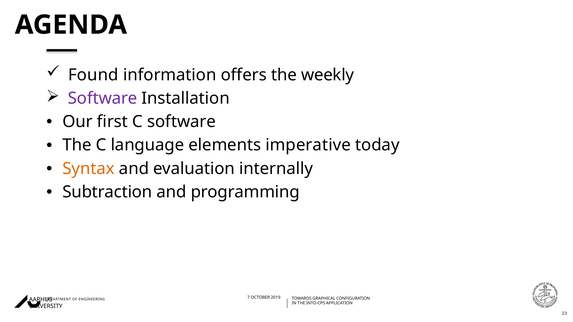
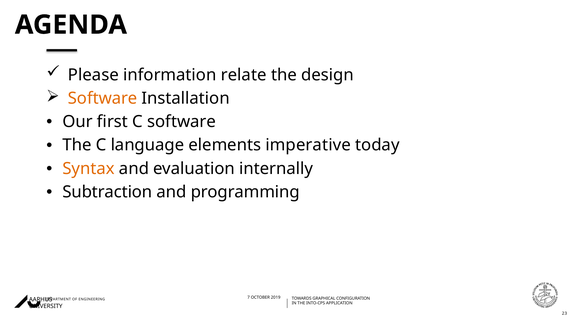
Found: Found -> Please (93, 75)
offers: offers -> relate (244, 75)
weekly: weekly -> design (328, 75)
Software colour: purple -> orange (103, 98)
